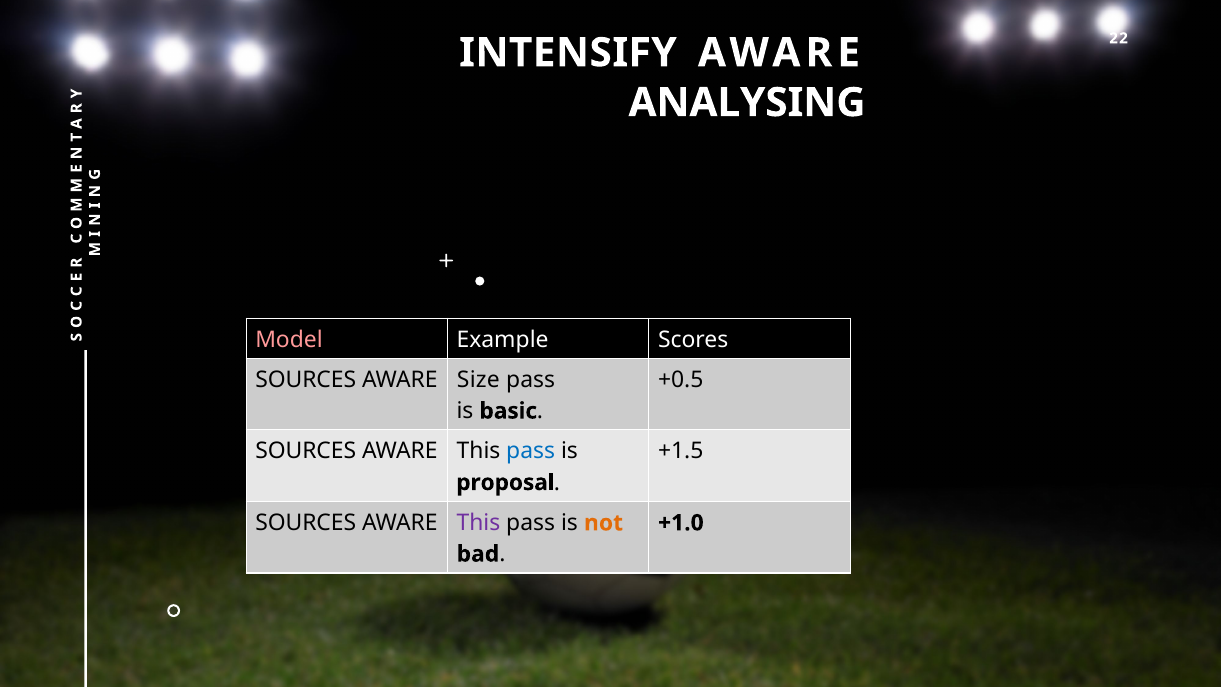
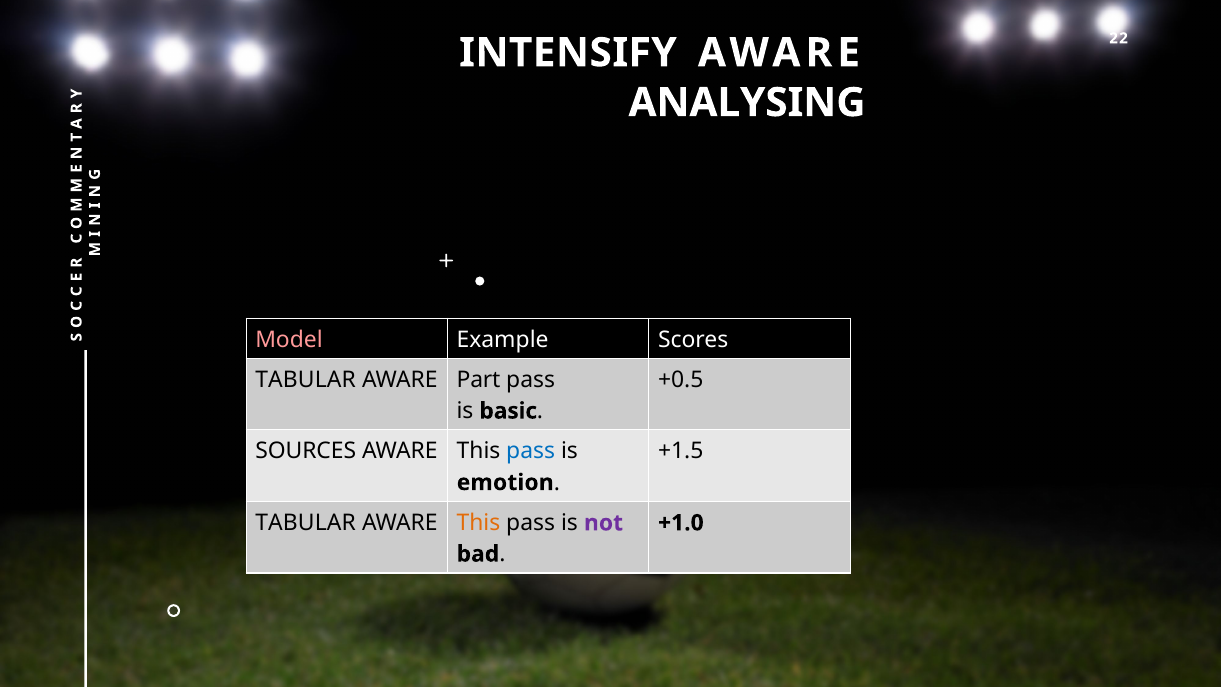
SOURCES: SOURCES -> TABULAR (306, 380)
Size: Size -> Part (479, 380)
proposal: proposal -> emotion (505, 482)
SOURCES: SOURCES -> TABULAR (306, 523)
This colour: purple -> orange (479, 523)
not colour: orange -> purple (604, 523)
